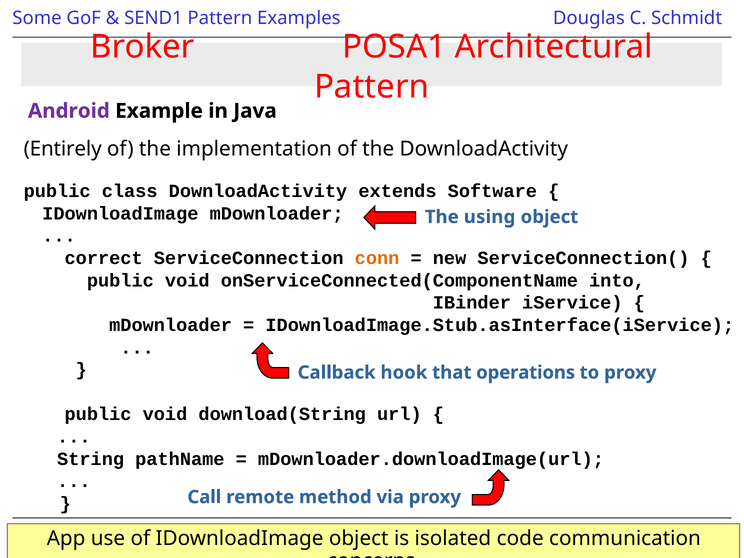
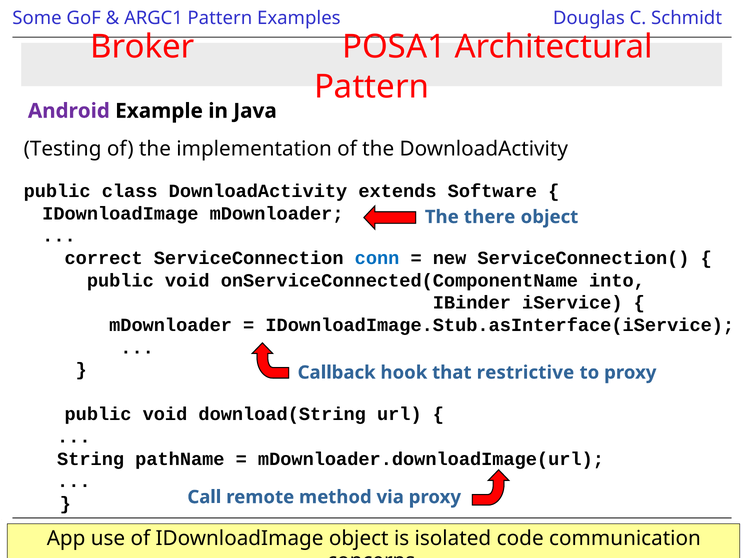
SEND1: SEND1 -> ARGC1 (153, 18)
Entirely: Entirely -> Testing (63, 149)
using: using -> there (490, 217)
conn colour: orange -> blue (377, 258)
operations: operations -> restrictive (525, 373)
